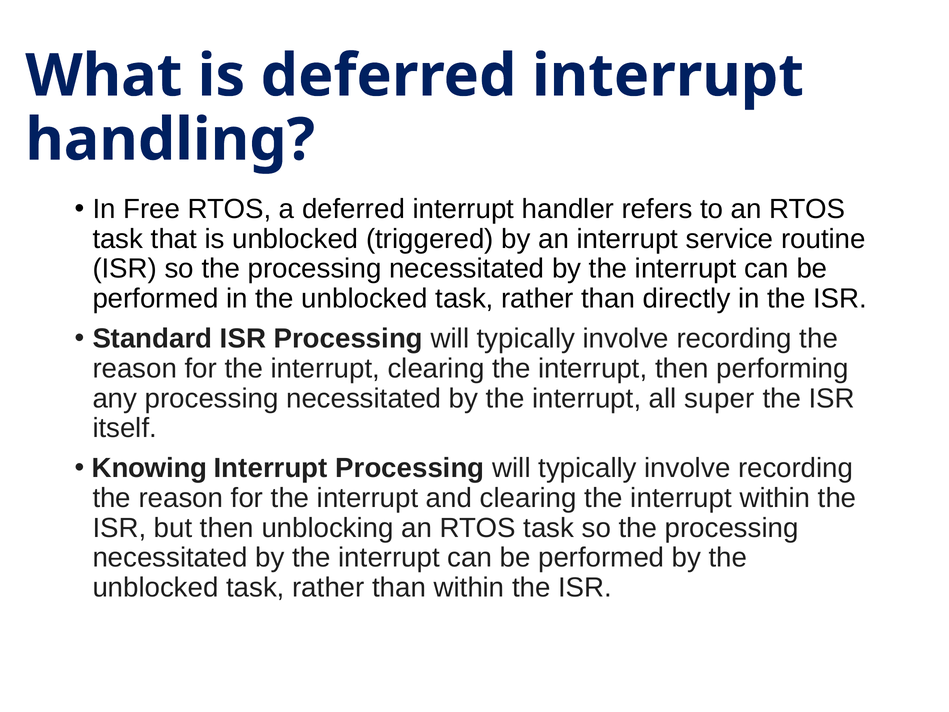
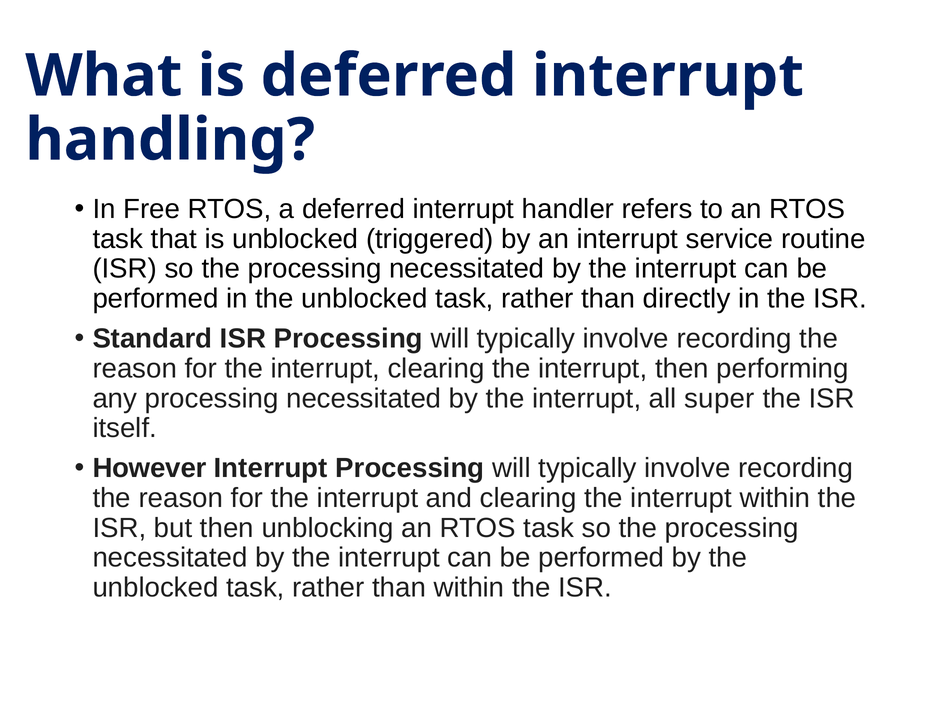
Knowing: Knowing -> However (149, 468)
